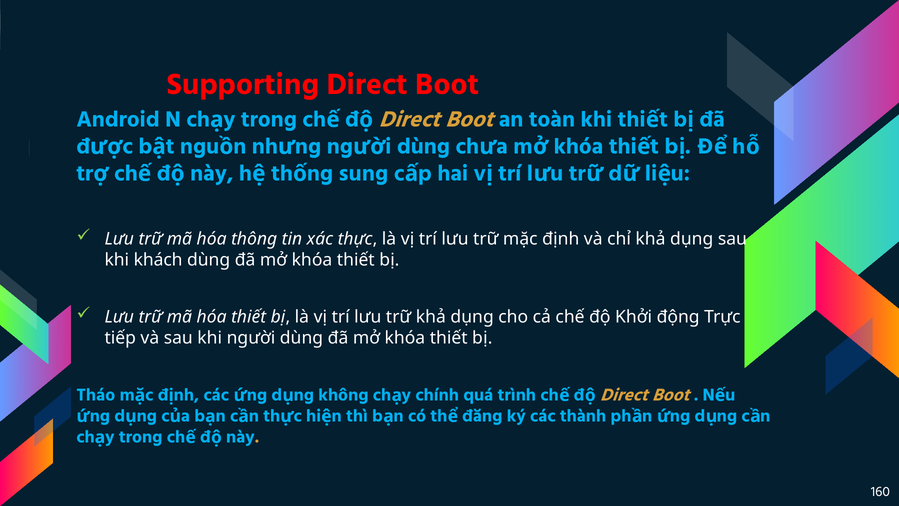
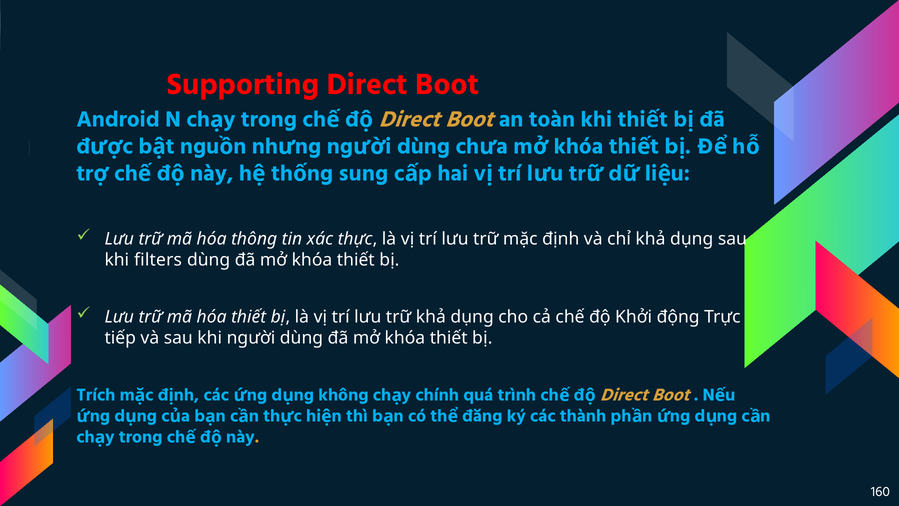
khách: khách -> filters (158, 260)
Tháo: Tháo -> Trích (96, 395)
